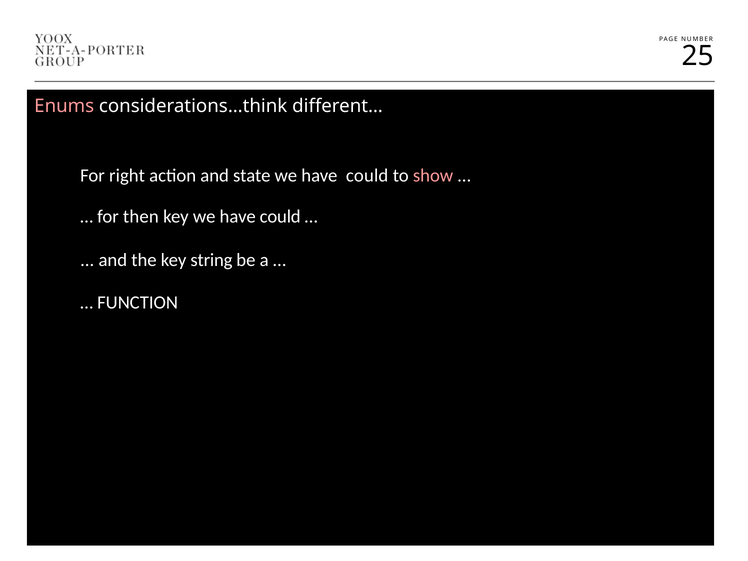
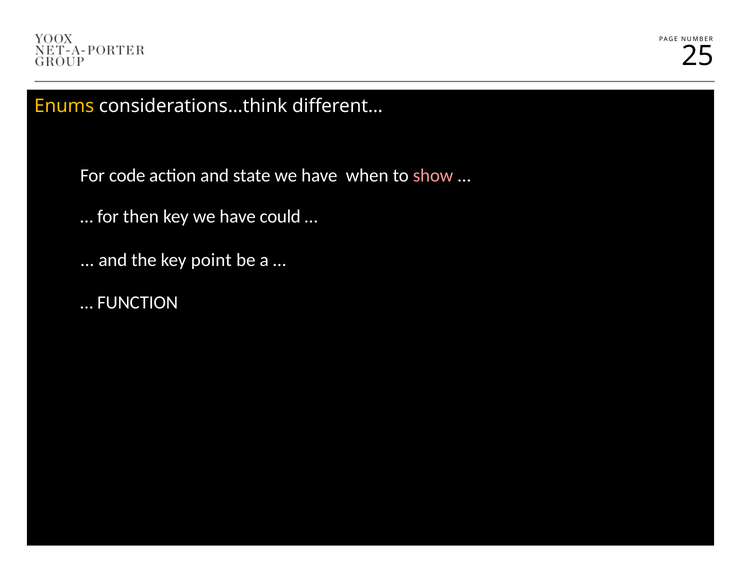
Enums colour: pink -> yellow (64, 106)
right: right -> code (127, 175)
state we have could: could -> when (367, 175)
string: string -> point (211, 260)
